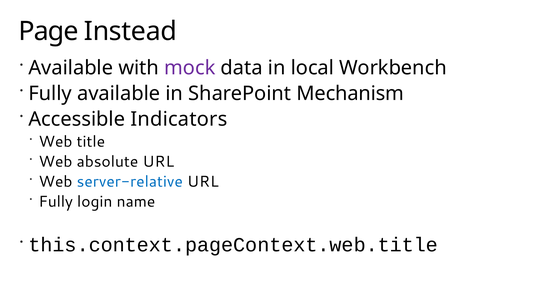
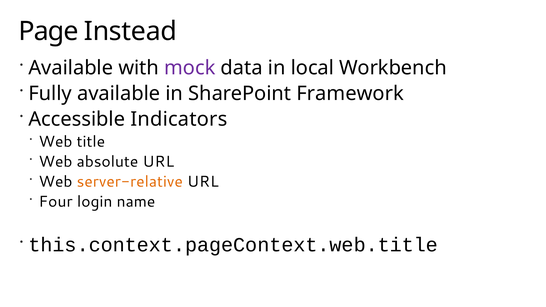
Mechanism: Mechanism -> Framework (350, 94)
server-relative colour: blue -> orange (130, 182)
Fully: Fully -> Four (56, 202)
